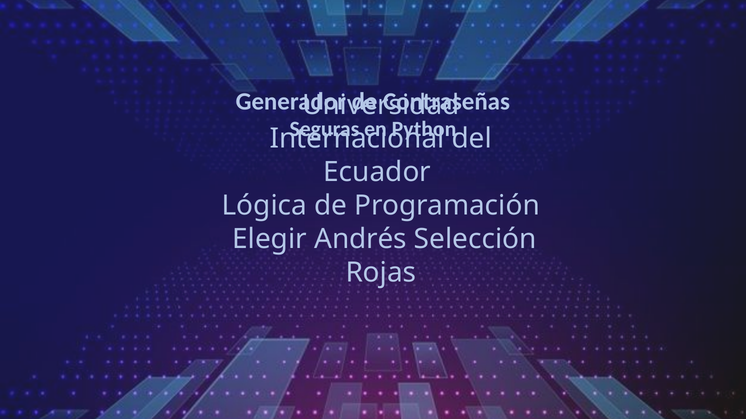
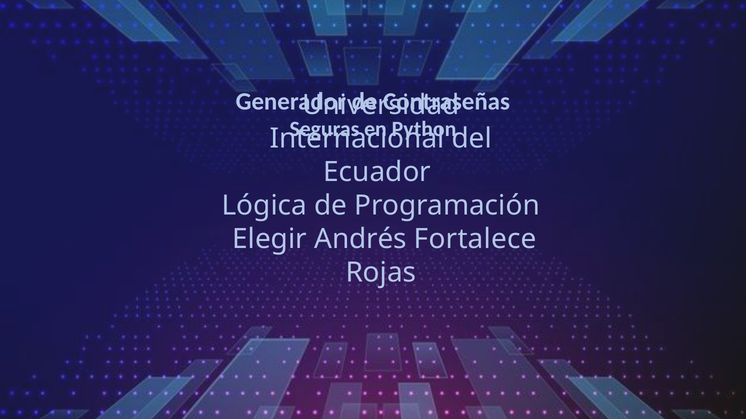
Selección: Selección -> Fortalece (475, 240)
